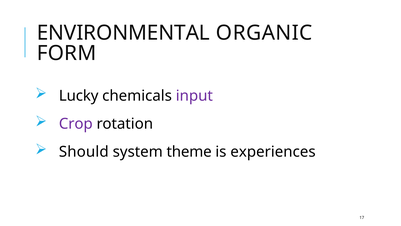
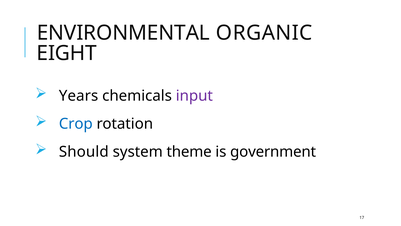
FORM: FORM -> EIGHT (67, 53)
Lucky: Lucky -> Years (79, 96)
Crop colour: purple -> blue (76, 124)
experiences: experiences -> government (273, 152)
